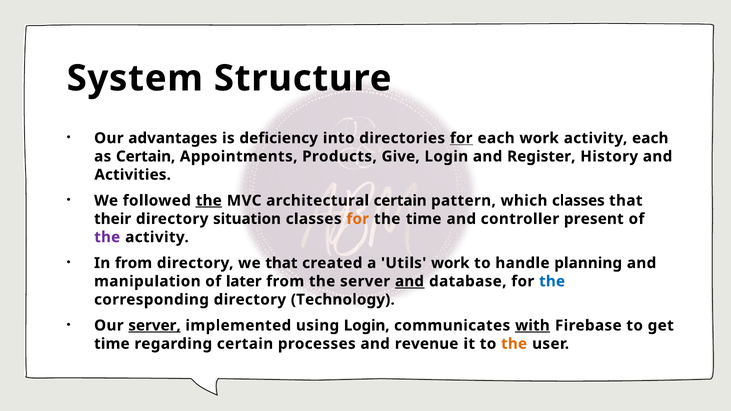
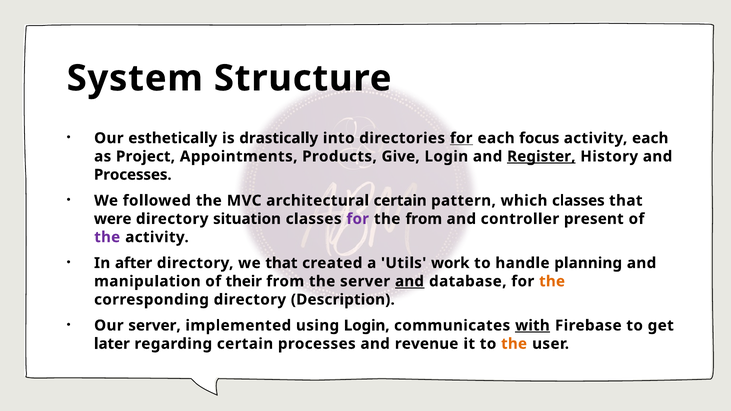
advantages: advantages -> esthetically (173, 138)
deficiency: deficiency -> drastically (279, 138)
each work: work -> focus (539, 138)
as Certain: Certain -> Project (145, 157)
Register underline: none -> present (541, 157)
Activities: Activities -> Processes (133, 175)
the underline: present -> none (209, 201)
their: their -> were (113, 219)
for colour: orange -> purple (358, 219)
the time: time -> from (424, 219)
In from: from -> after (134, 263)
later: later -> their (244, 281)
the colour: blue -> orange (552, 281)
Technology: Technology -> Description (343, 300)
server underline: present -> none (155, 326)
time: time -> later (112, 344)
